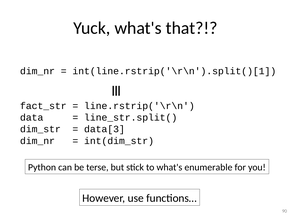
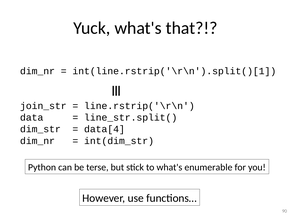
fact_str: fact_str -> join_str (43, 106)
data[3: data[3 -> data[4 (104, 129)
